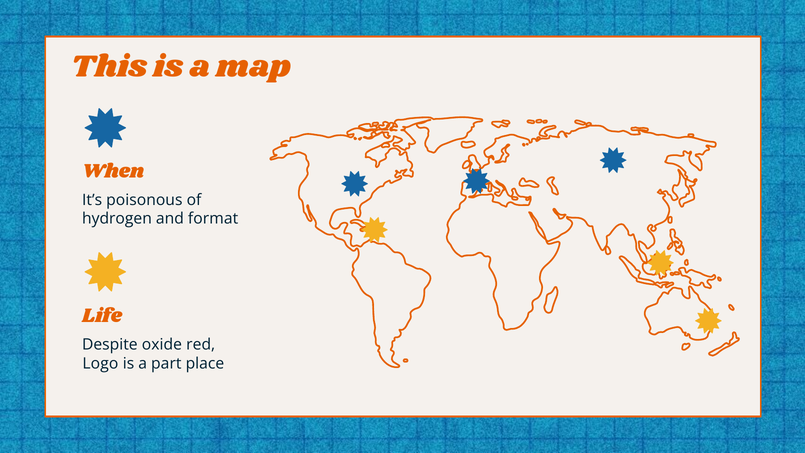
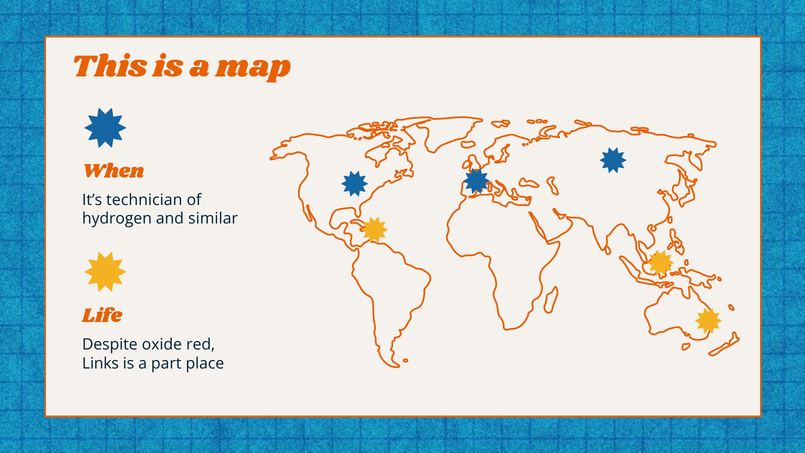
poisonous: poisonous -> technician (144, 200)
format: format -> similar (213, 219)
Logo: Logo -> Links (101, 363)
